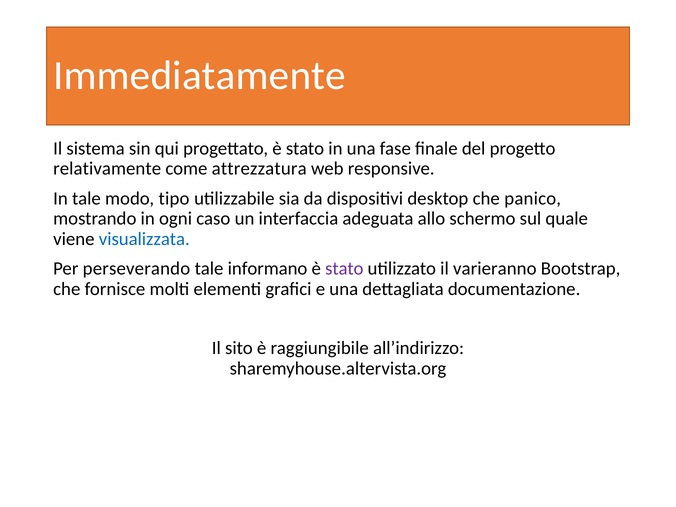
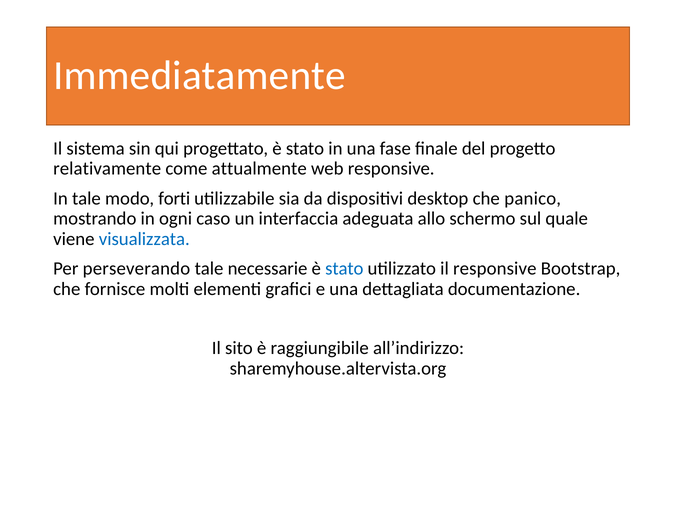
attrezzatura: attrezzatura -> attualmente (259, 169)
tipo: tipo -> forti (174, 198)
informano: informano -> necessarie (268, 269)
stato colour: purple -> blue (344, 269)
il varieranno: varieranno -> responsive (495, 269)
